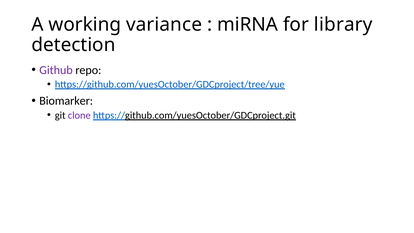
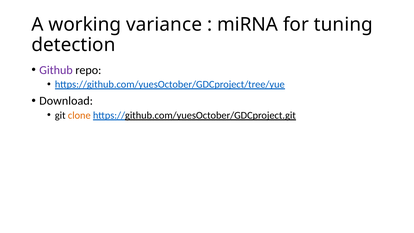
library: library -> tuning (343, 25)
Biomarker: Biomarker -> Download (66, 101)
clone colour: purple -> orange (79, 115)
